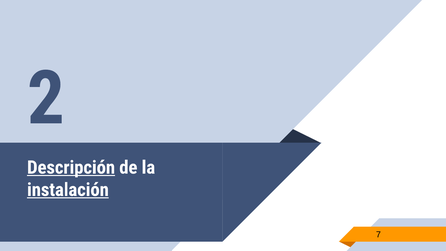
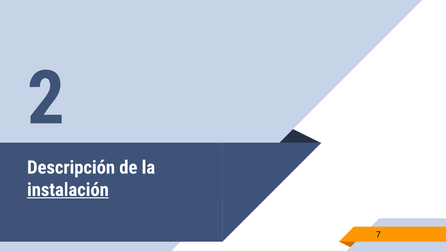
Descripción underline: present -> none (71, 167)
